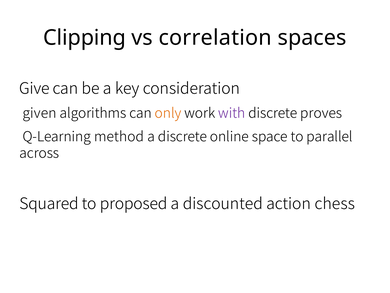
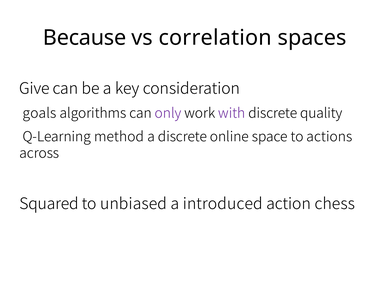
Clipping: Clipping -> Because (85, 38)
given: given -> goals (40, 113)
only colour: orange -> purple (168, 113)
proves: proves -> quality (321, 113)
parallel: parallel -> actions (329, 137)
proposed: proposed -> unbiased (134, 204)
discounted: discounted -> introduced (223, 204)
